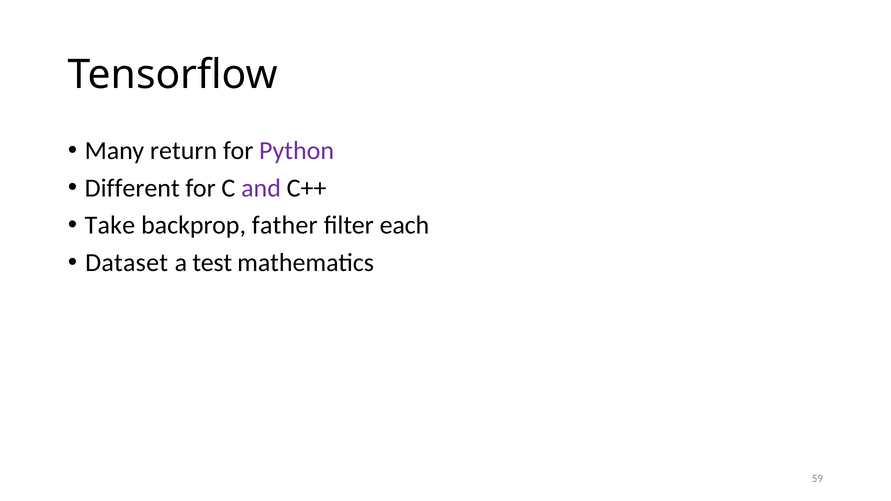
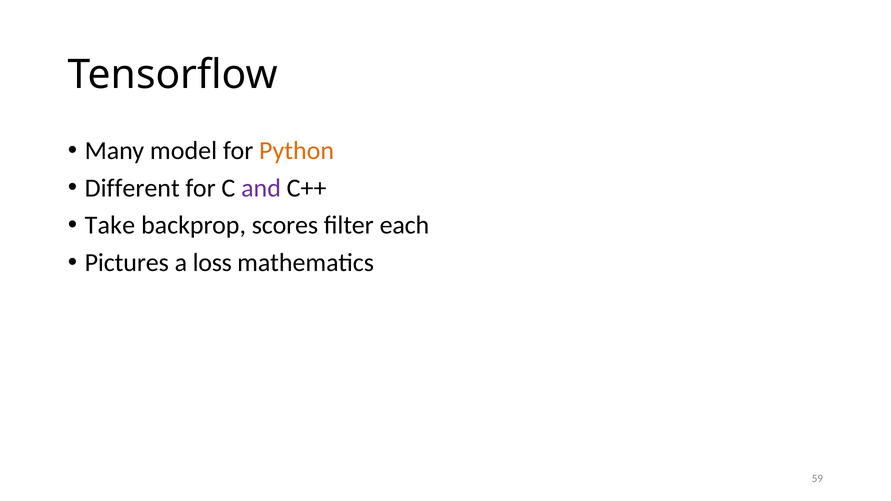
return: return -> model (184, 151)
Python colour: purple -> orange (297, 151)
father: father -> scores (285, 225)
Dataset: Dataset -> Pictures (127, 263)
test: test -> loss (212, 263)
